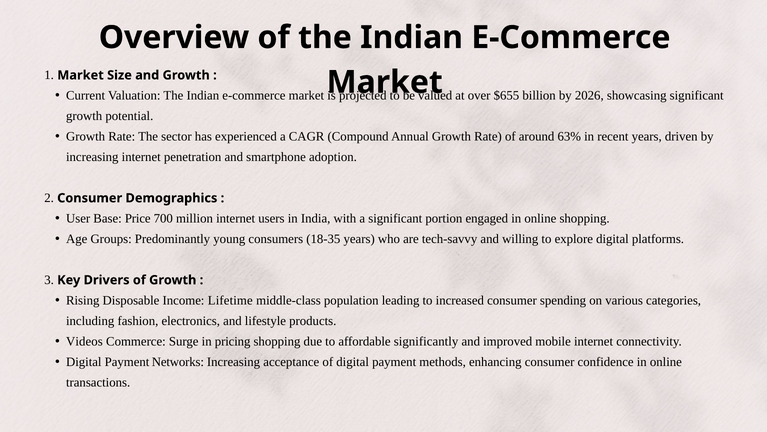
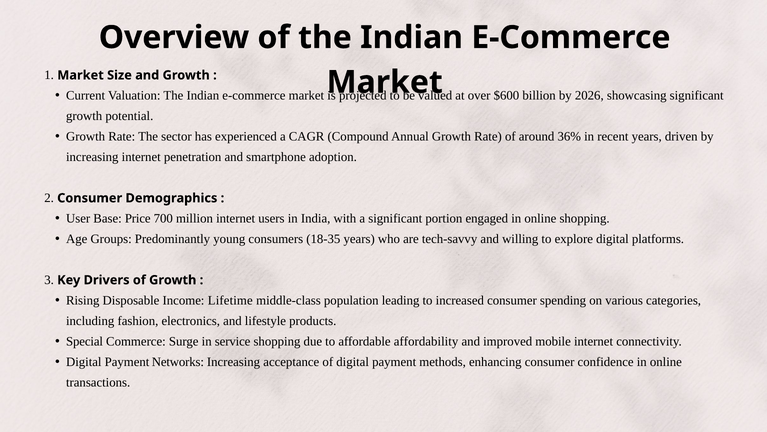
$655: $655 -> $600 (506, 96)
63%: 63% -> 36% (569, 136)
Videos: Videos -> Special (85, 341)
pricing: pricing -> service (233, 341)
significantly: significantly -> affordability (426, 341)
